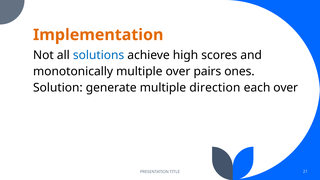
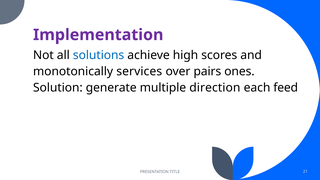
Implementation colour: orange -> purple (98, 35)
monotonically multiple: multiple -> services (139, 71)
each over: over -> feed (286, 88)
